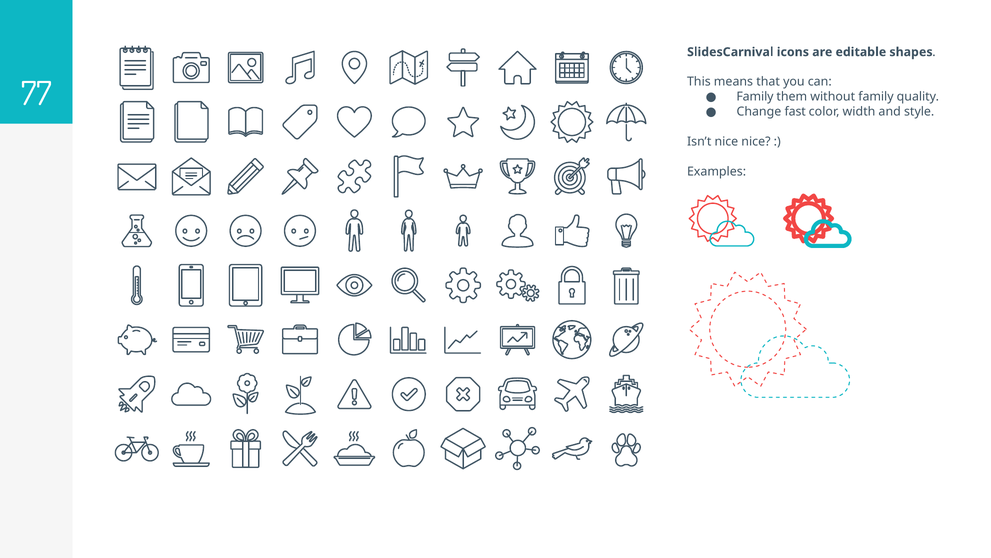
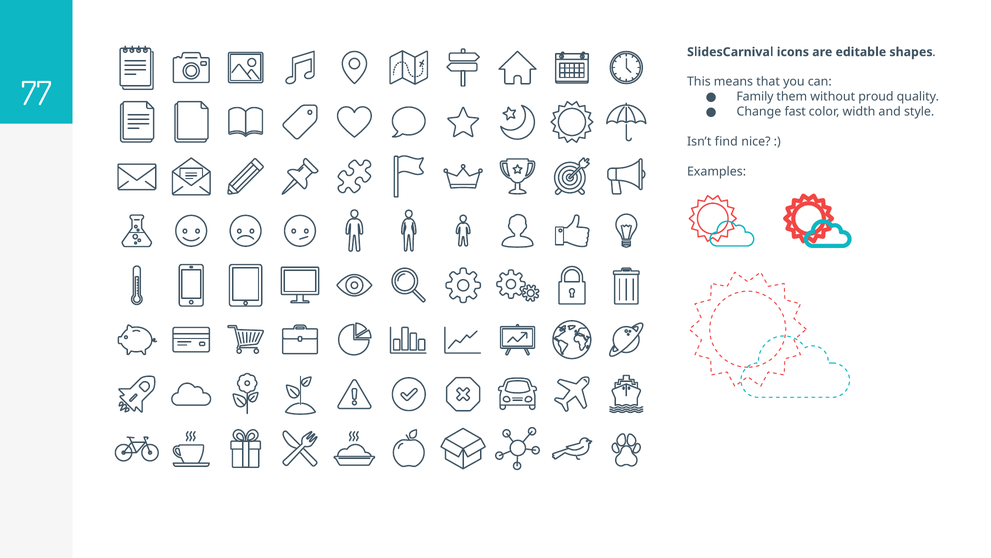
without family: family -> proud (876, 97)
Isn’t nice: nice -> find (726, 141)
